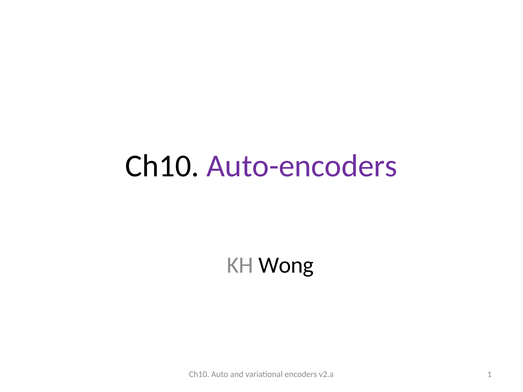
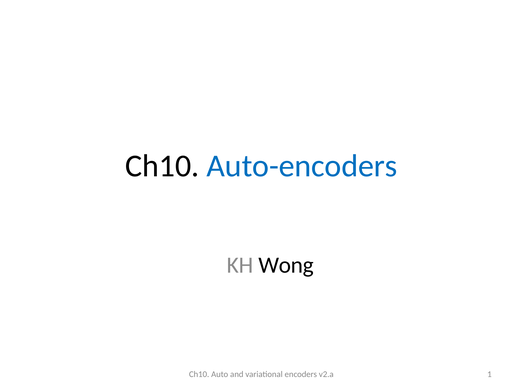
Auto-encoders colour: purple -> blue (302, 166)
